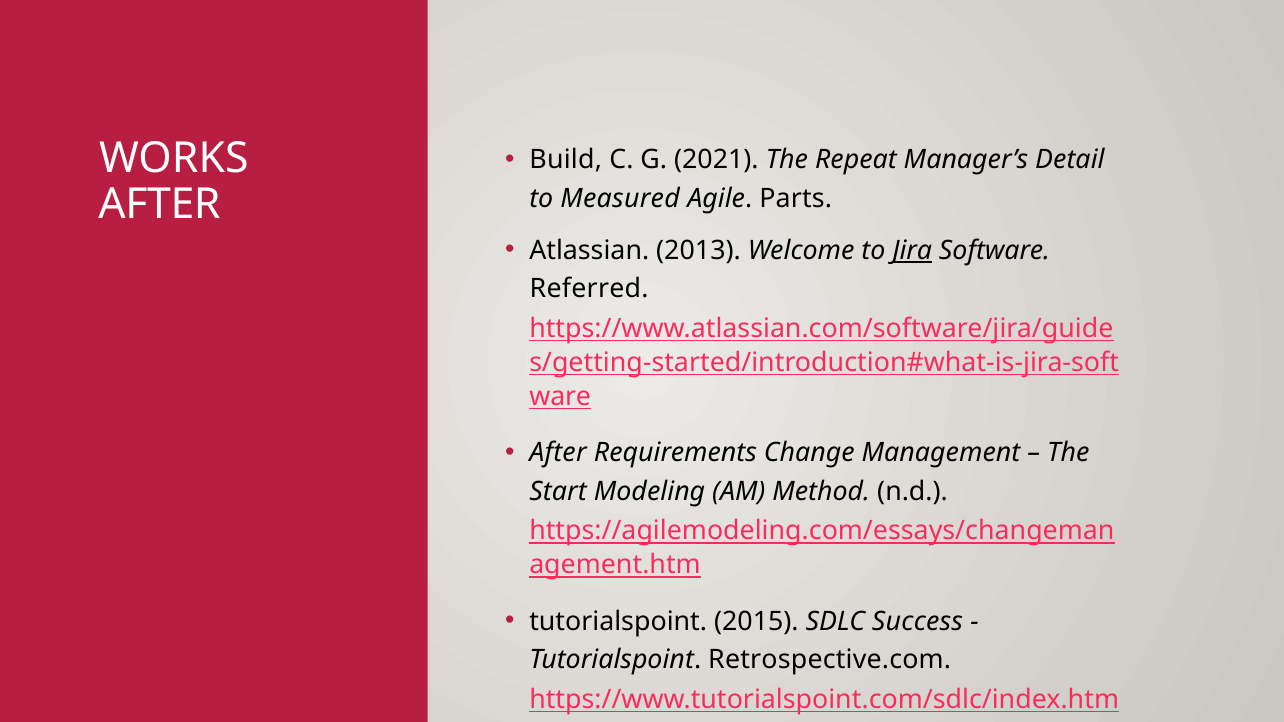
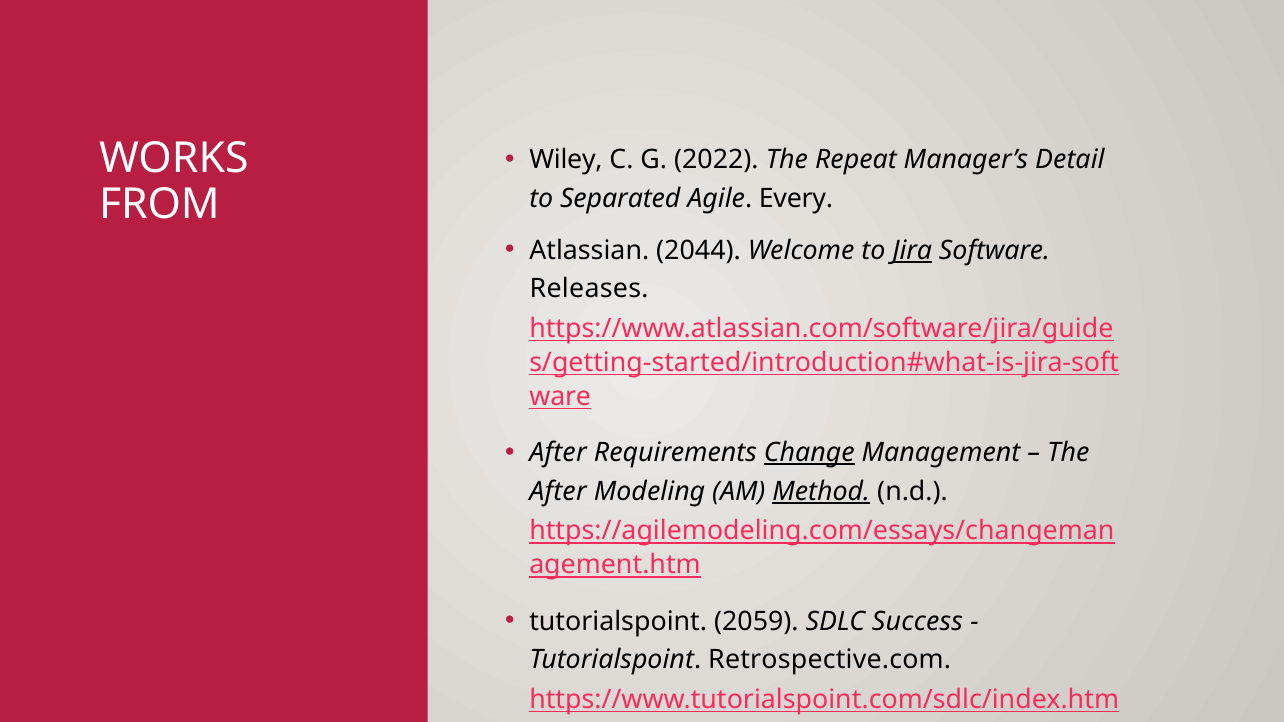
Build: Build -> Wiley (566, 160)
2021: 2021 -> 2022 (716, 160)
Measured: Measured -> Separated (620, 198)
Parts: Parts -> Every (796, 198)
AFTER: AFTER -> FROM (159, 205)
2013: 2013 -> 2044 (699, 250)
Referred: Referred -> Releases (589, 289)
Change underline: none -> present (809, 453)
Start: Start -> After (558, 492)
Method underline: none -> present (821, 492)
2015: 2015 -> 2059 (756, 621)
